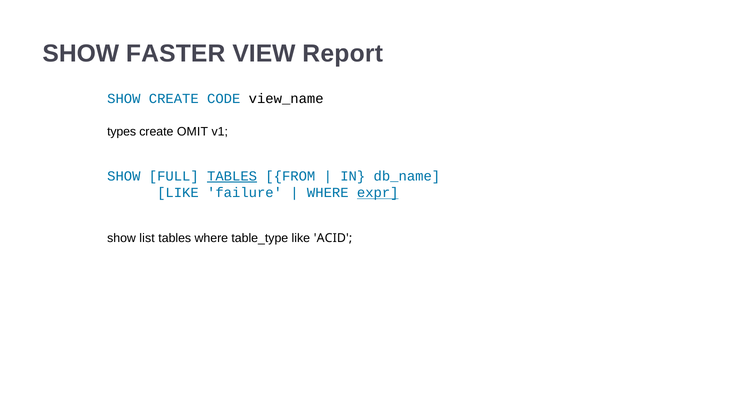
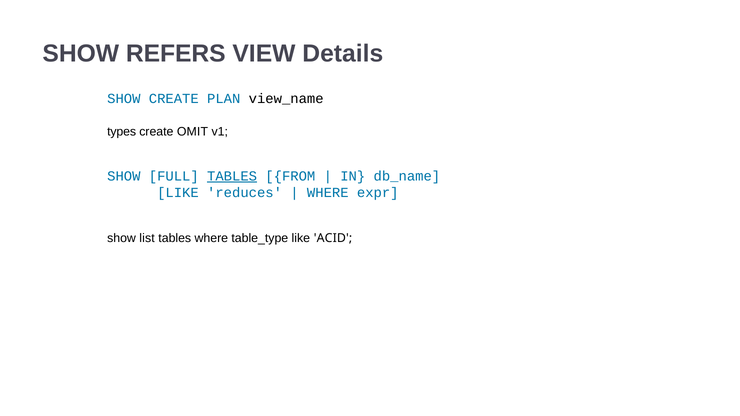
FASTER: FASTER -> REFERS (176, 54)
Report: Report -> Details (343, 54)
CODE: CODE -> PLAN (224, 99)
failure: failure -> reduces (245, 193)
expr underline: present -> none (378, 193)
